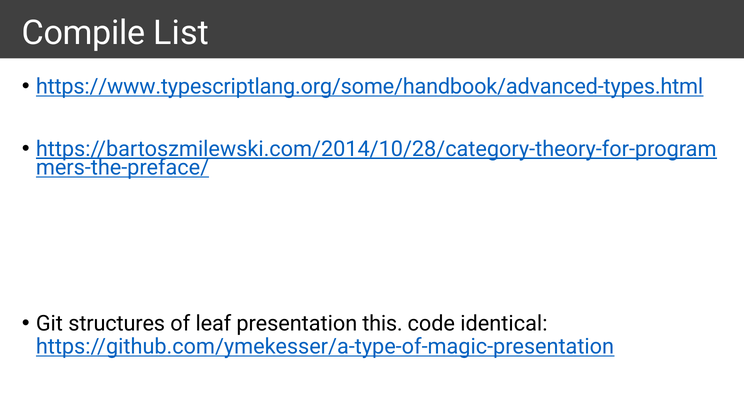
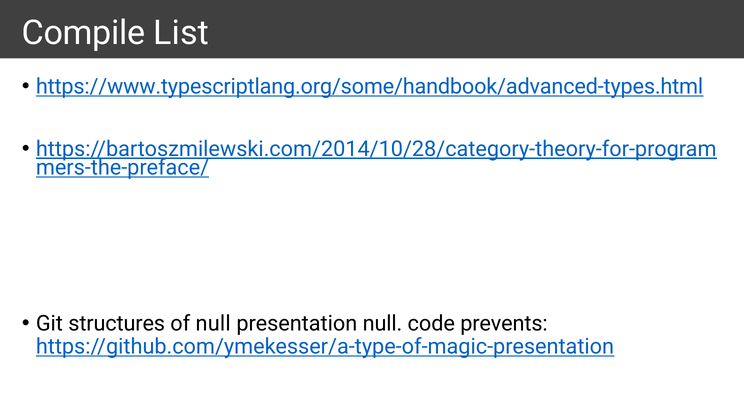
of leaf: leaf -> null (213, 324)
presentation this: this -> null (382, 324)
identical: identical -> prevents (504, 324)
